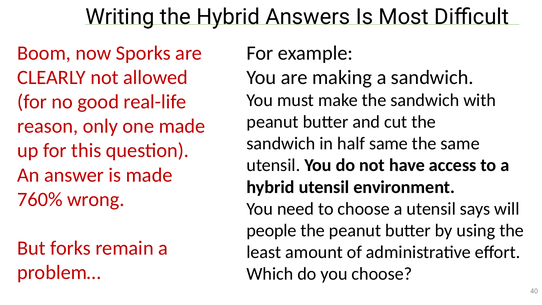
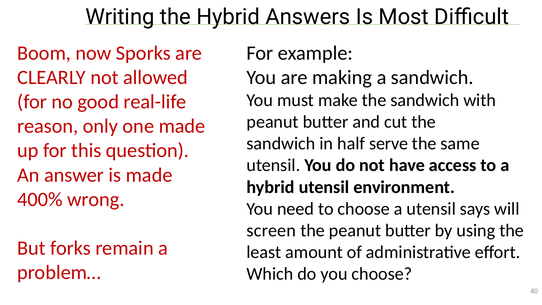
half same: same -> serve (389, 144)
760%: 760% -> 400% (40, 199)
people: people -> screen (271, 230)
